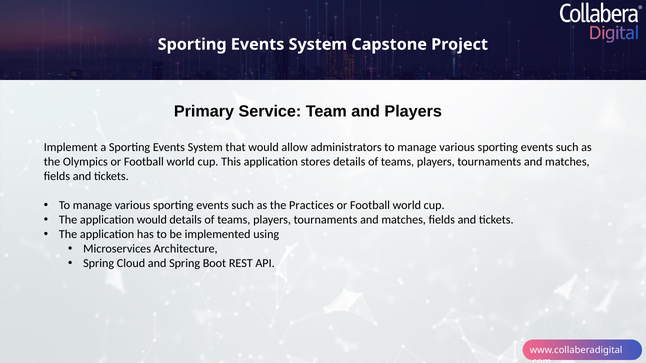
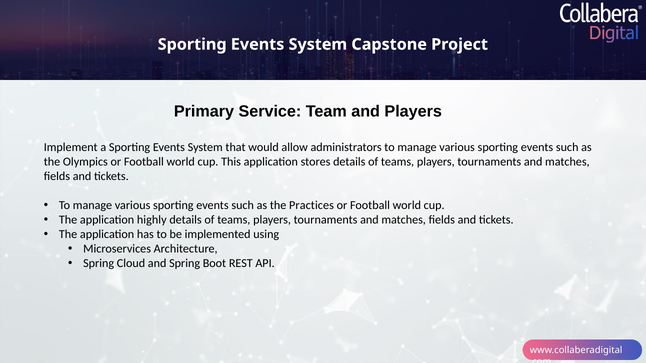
application would: would -> highly (152, 220)
